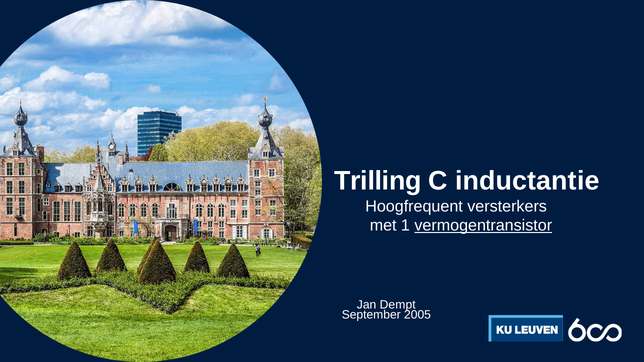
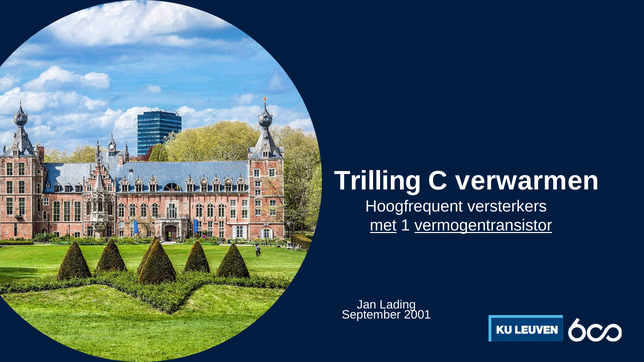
inductantie: inductantie -> verwarmen (527, 181)
met underline: none -> present (383, 226)
Dempt: Dempt -> Lading (398, 305)
2005: 2005 -> 2001 (418, 315)
